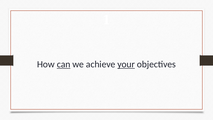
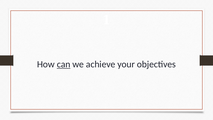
your underline: present -> none (126, 64)
